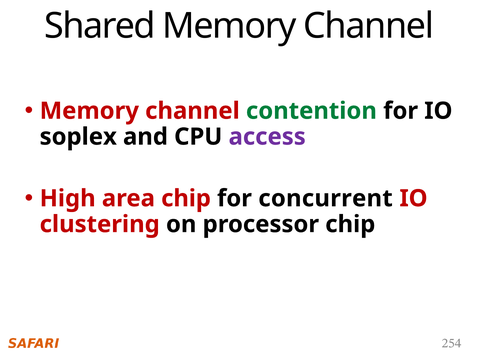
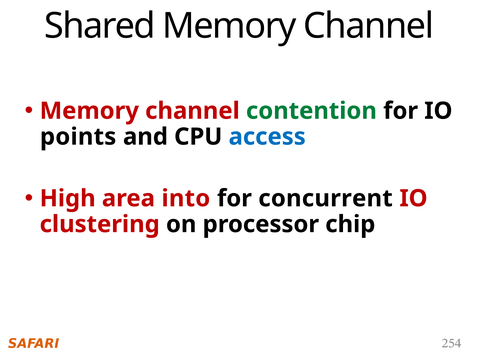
soplex: soplex -> points (78, 137)
access colour: purple -> blue (267, 137)
area chip: chip -> into (186, 198)
